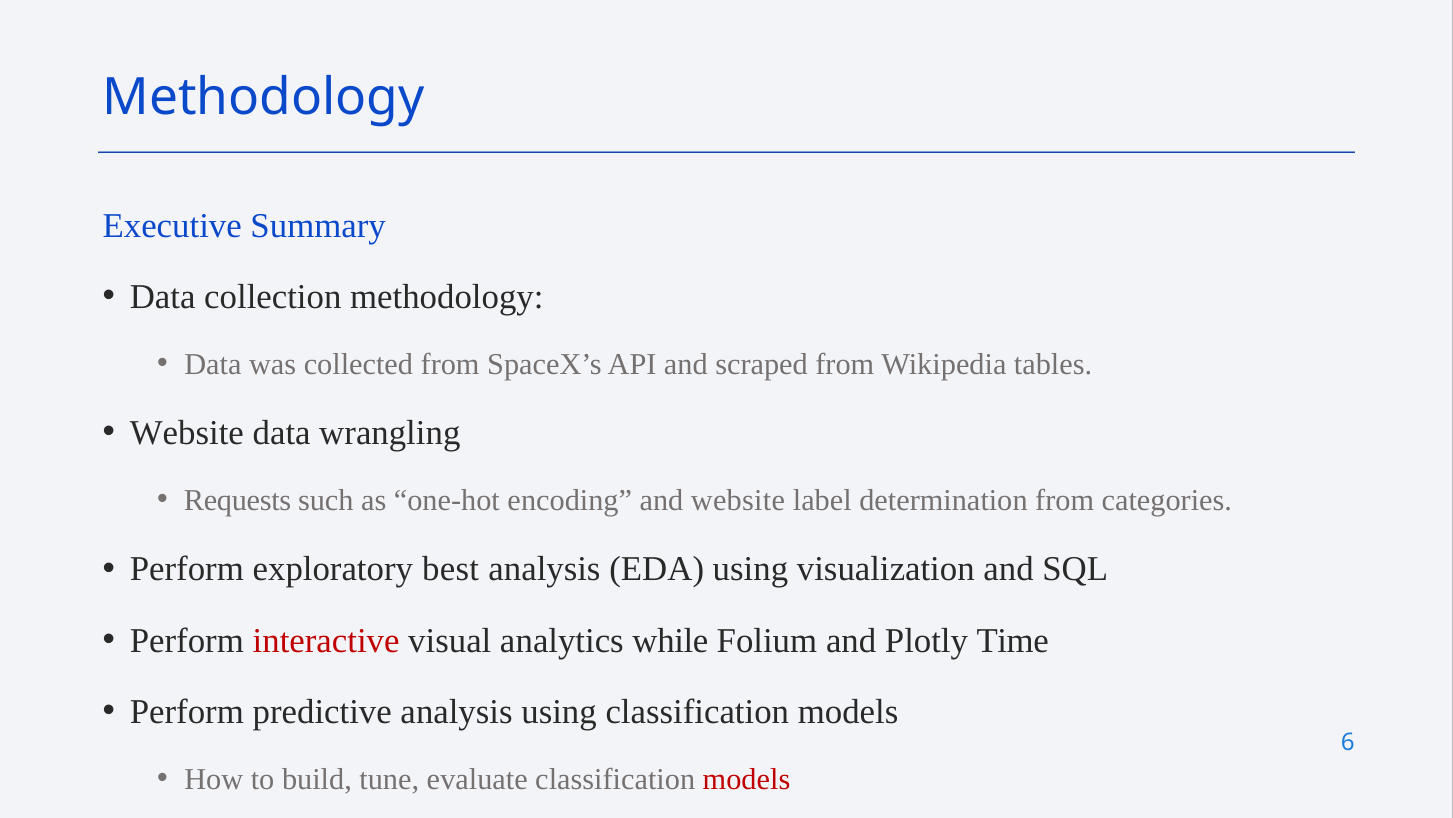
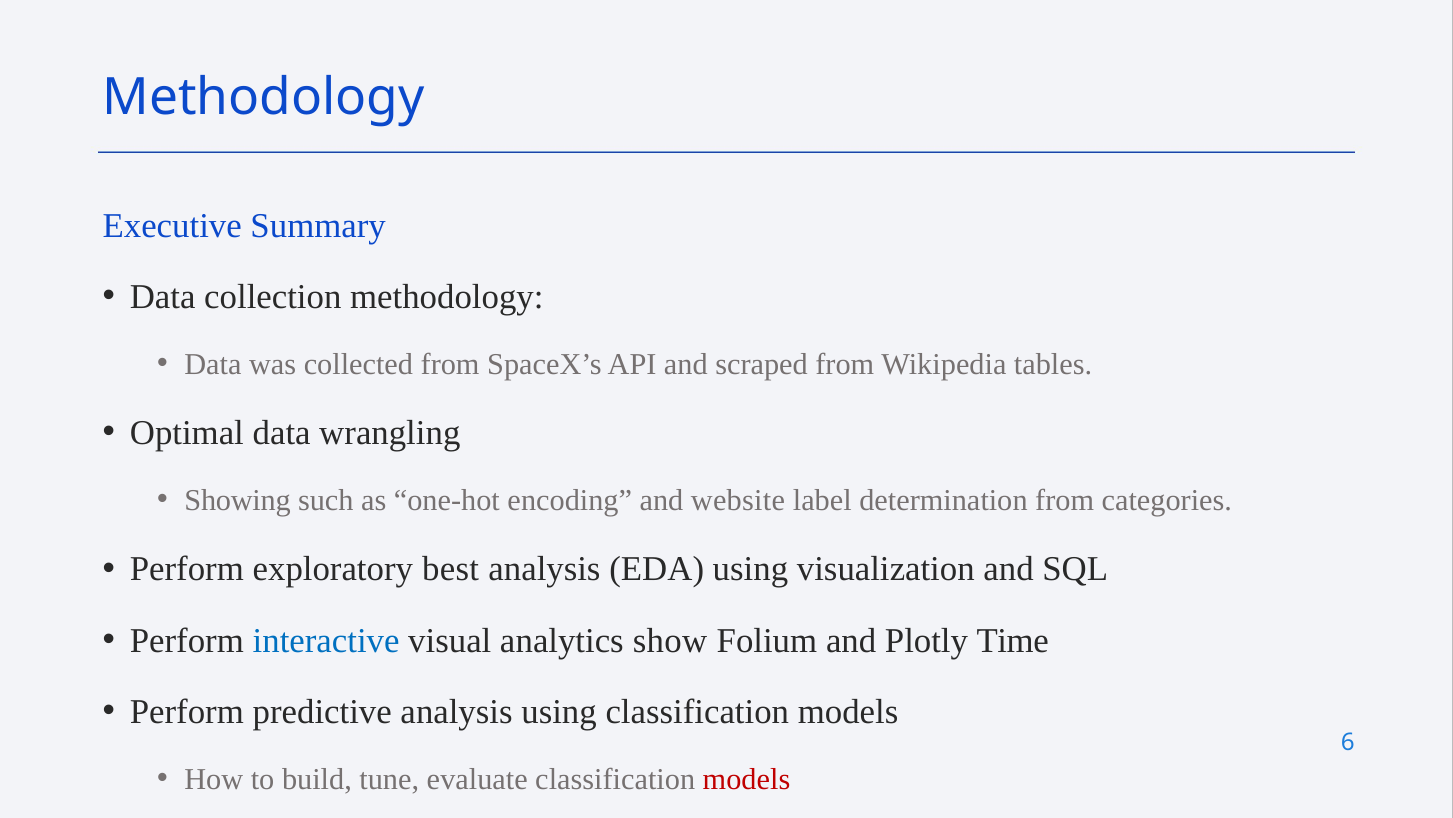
Website: Website -> Optimal (187, 433)
Requests: Requests -> Showing (238, 500)
interactive colour: red -> blue (326, 640)
while: while -> show (670, 640)
